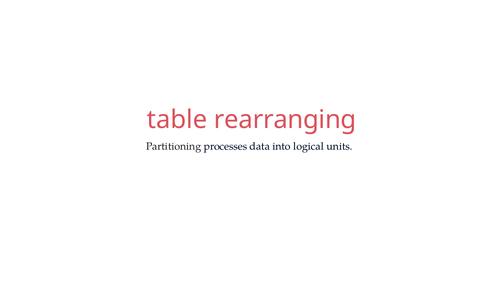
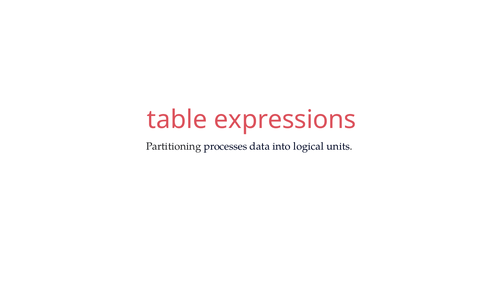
rearranging: rearranging -> expressions (285, 120)
